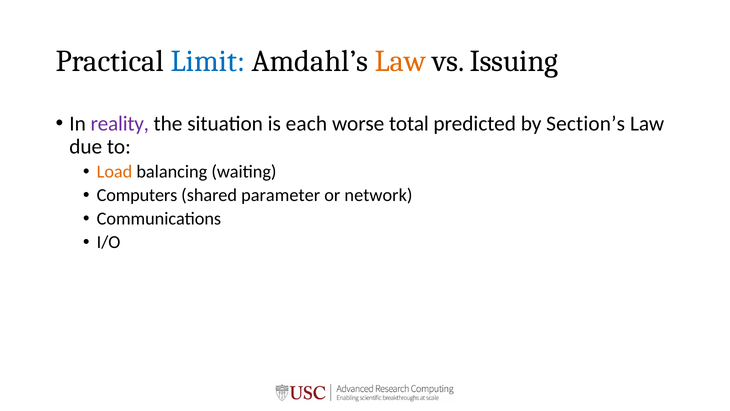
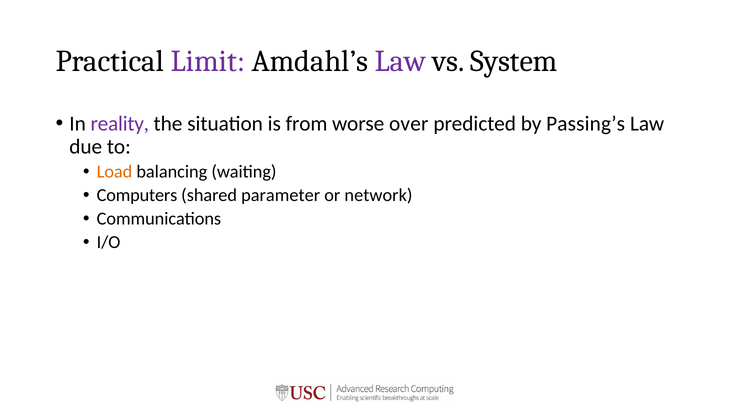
Limit colour: blue -> purple (208, 61)
Law colour: orange -> purple (400, 61)
Issuing: Issuing -> System (514, 61)
each: each -> from (307, 123)
total: total -> over (409, 123)
Section’s: Section’s -> Passing’s (586, 123)
